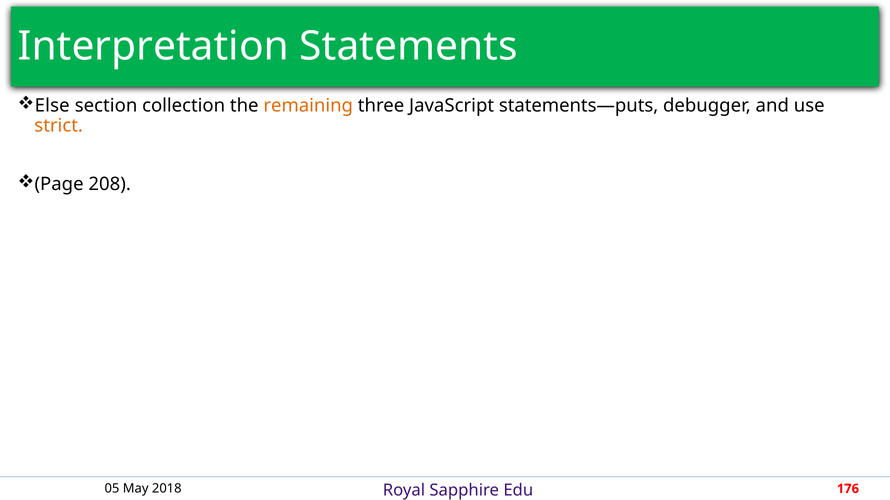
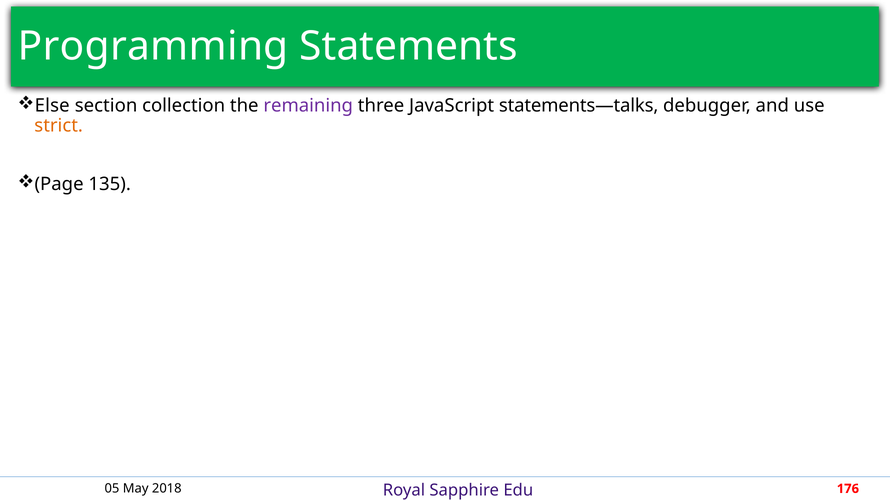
Interpretation: Interpretation -> Programming (153, 46)
remaining colour: orange -> purple (308, 106)
statements—puts: statements—puts -> statements—talks (579, 106)
208: 208 -> 135 (110, 184)
